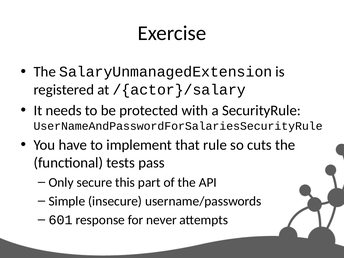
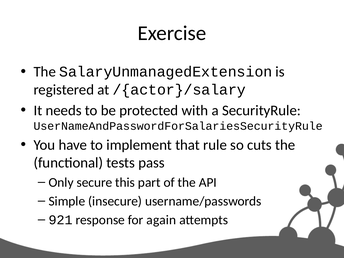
601: 601 -> 921 (61, 220)
never: never -> again (161, 220)
